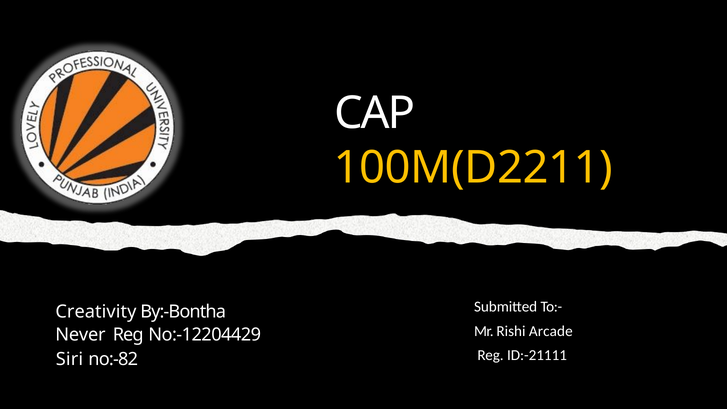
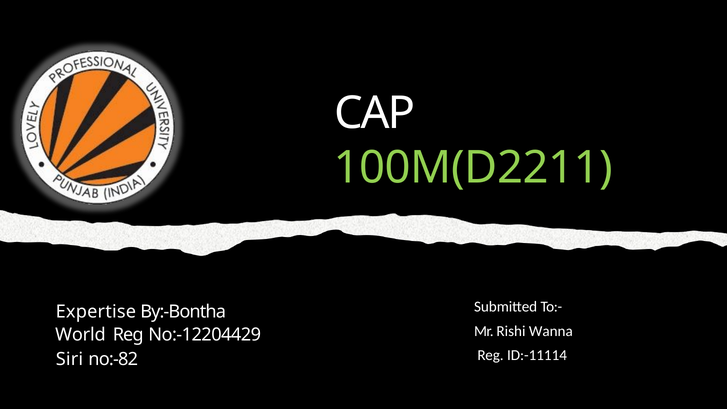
100M(D2211 colour: yellow -> light green (473, 168)
Creativity: Creativity -> Expertise (96, 312)
Arcade: Arcade -> Wanna (551, 331)
Never: Never -> World (80, 335)
ID:-21111: ID:-21111 -> ID:-11114 (537, 355)
